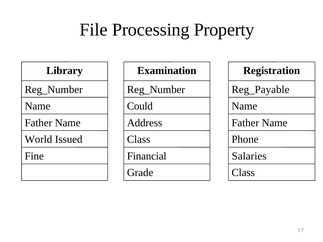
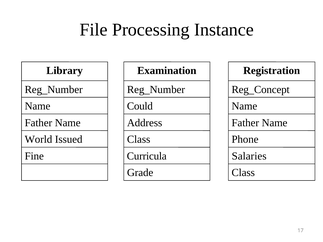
Property: Property -> Instance (224, 30)
Reg_Payable: Reg_Payable -> Reg_Concept (261, 90)
Financial: Financial -> Curricula (147, 156)
